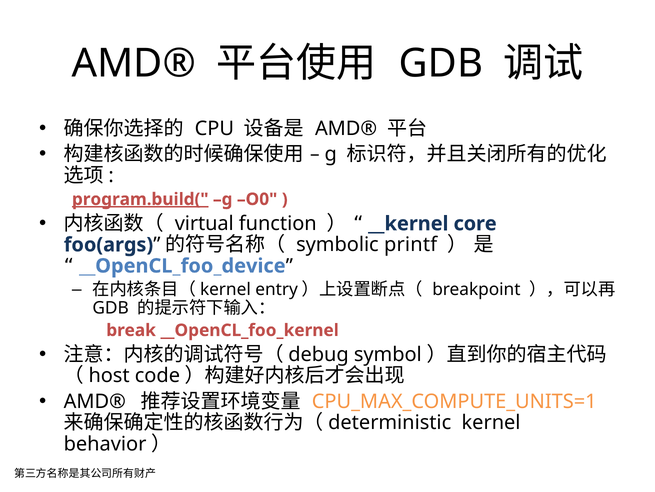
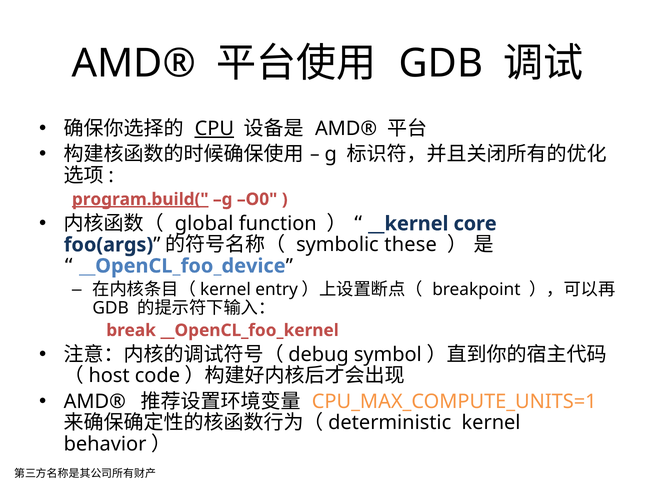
CPU underline: none -> present (214, 128)
virtual: virtual -> global (204, 223)
printf: printf -> these (411, 244)
